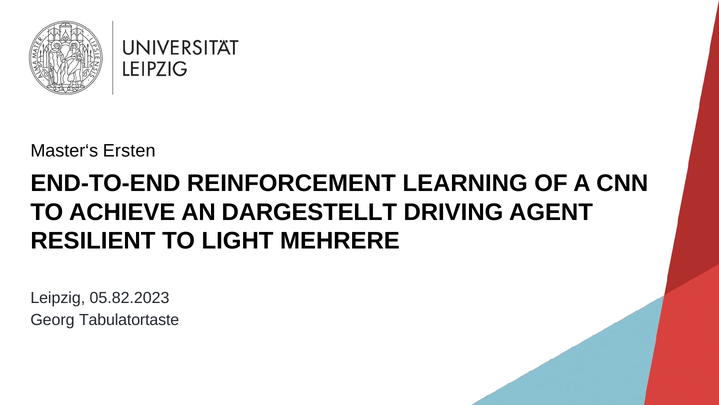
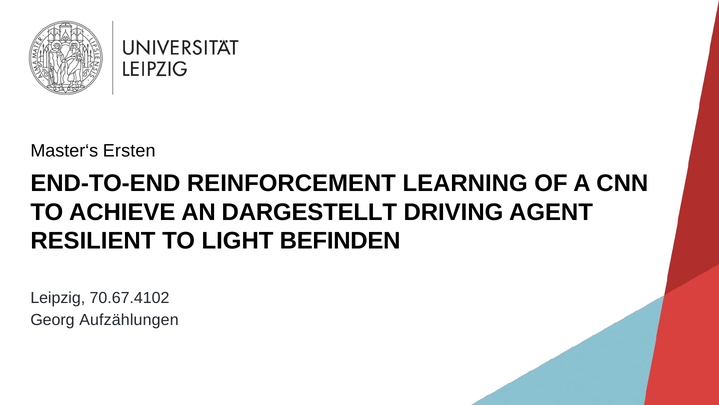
MEHRERE: MEHRERE -> BEFINDEN (340, 241)
05.82.2023: 05.82.2023 -> 70.67.4102 (129, 297)
Tabulatortaste: Tabulatortaste -> Aufzählungen (129, 320)
